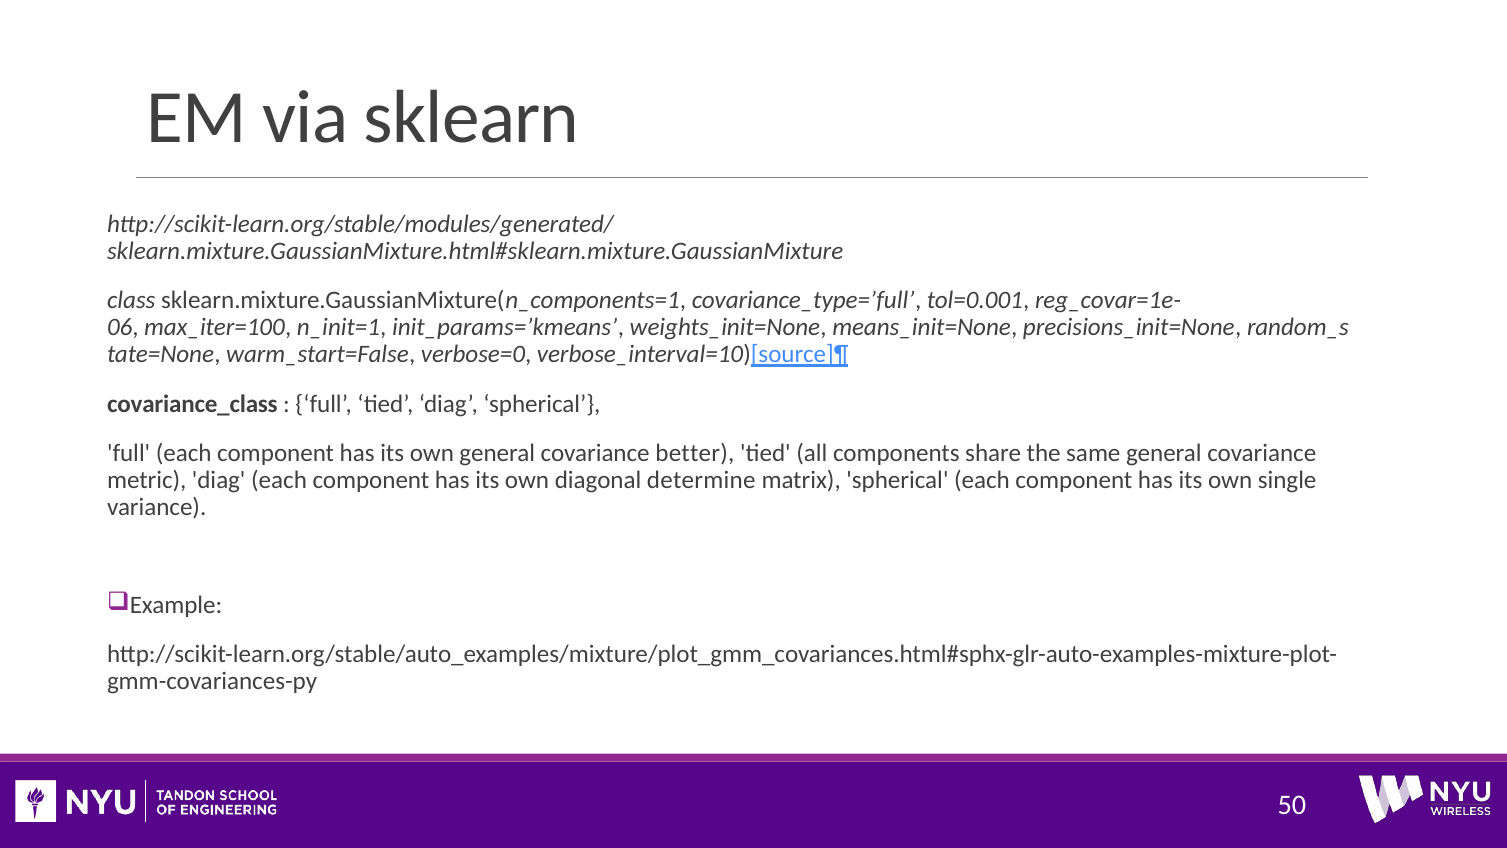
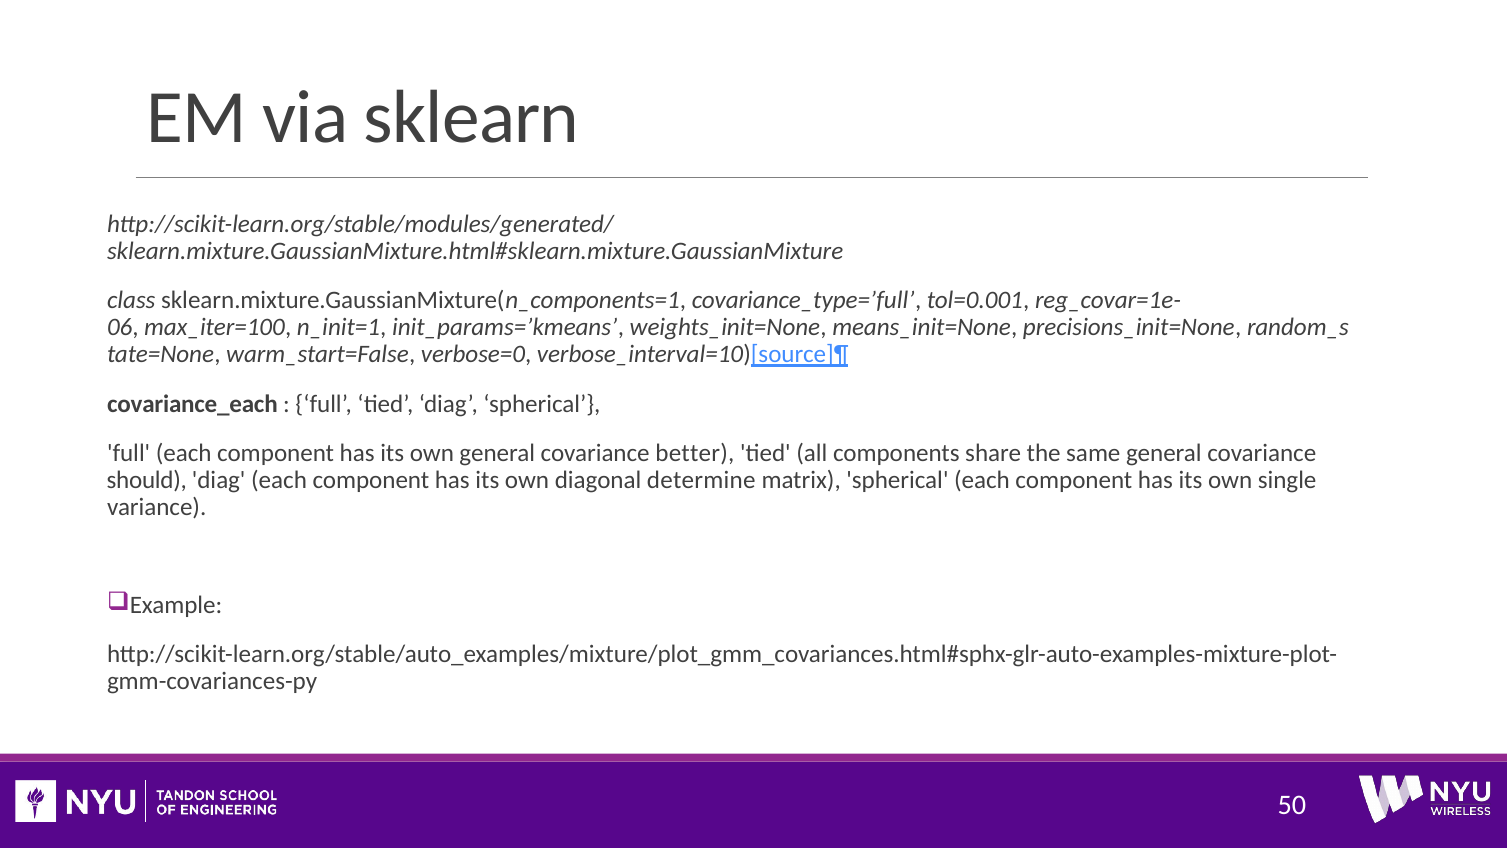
covariance_class: covariance_class -> covariance_each (192, 404)
metric: metric -> should (147, 480)
